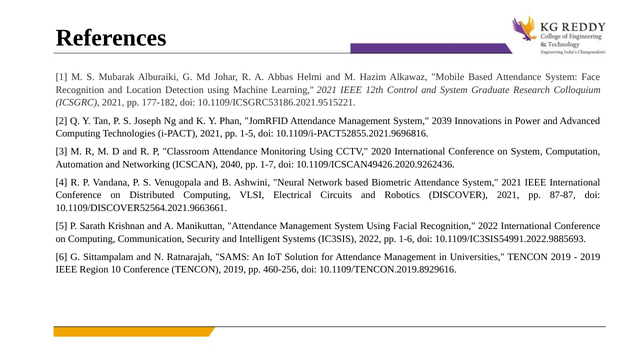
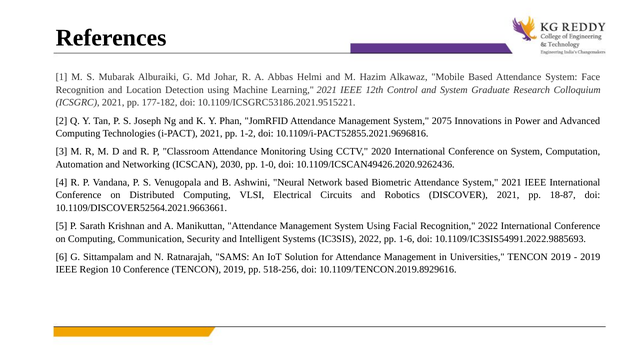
2039: 2039 -> 2075 (442, 121)
1-5: 1-5 -> 1-2 (248, 134)
2040: 2040 -> 2030 (232, 164)
1-7: 1-7 -> 1-0 (268, 164)
87-87: 87-87 -> 18-87 (563, 195)
460-256: 460-256 -> 518-256 (281, 270)
